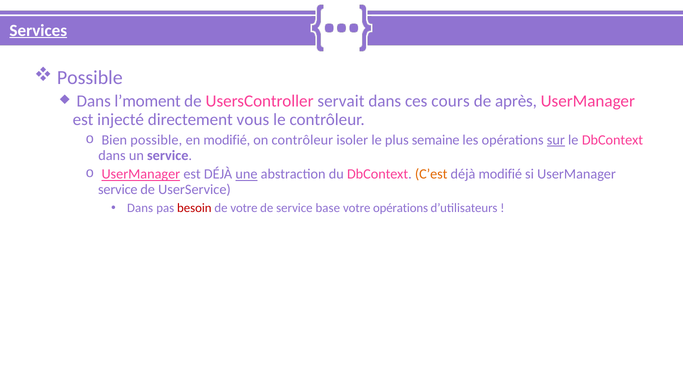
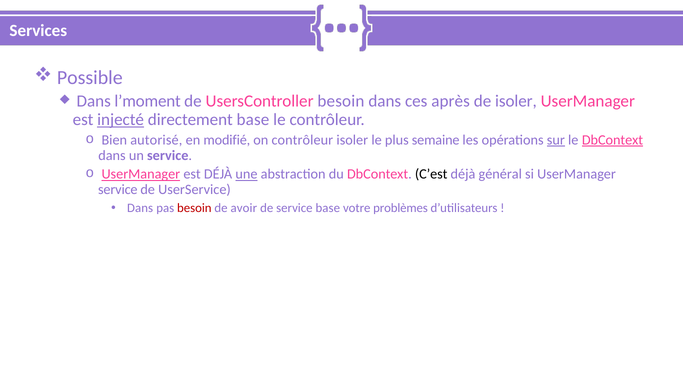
Services underline: present -> none (38, 30)
UsersController servait: servait -> besoin (341, 101)
cours: cours -> après (451, 101)
de après: après -> isoler (516, 101)
injecté underline: none -> present (121, 120)
directement vous: vous -> base (253, 120)
Bien possible: possible -> autorisé (156, 140)
DbContext underline: none -> present (613, 140)
C’est colour: orange -> black (431, 174)
déjà modifié: modifié -> général (500, 174)
de votre: votre -> avoir (244, 208)
votre opérations: opérations -> problèmes (401, 208)
